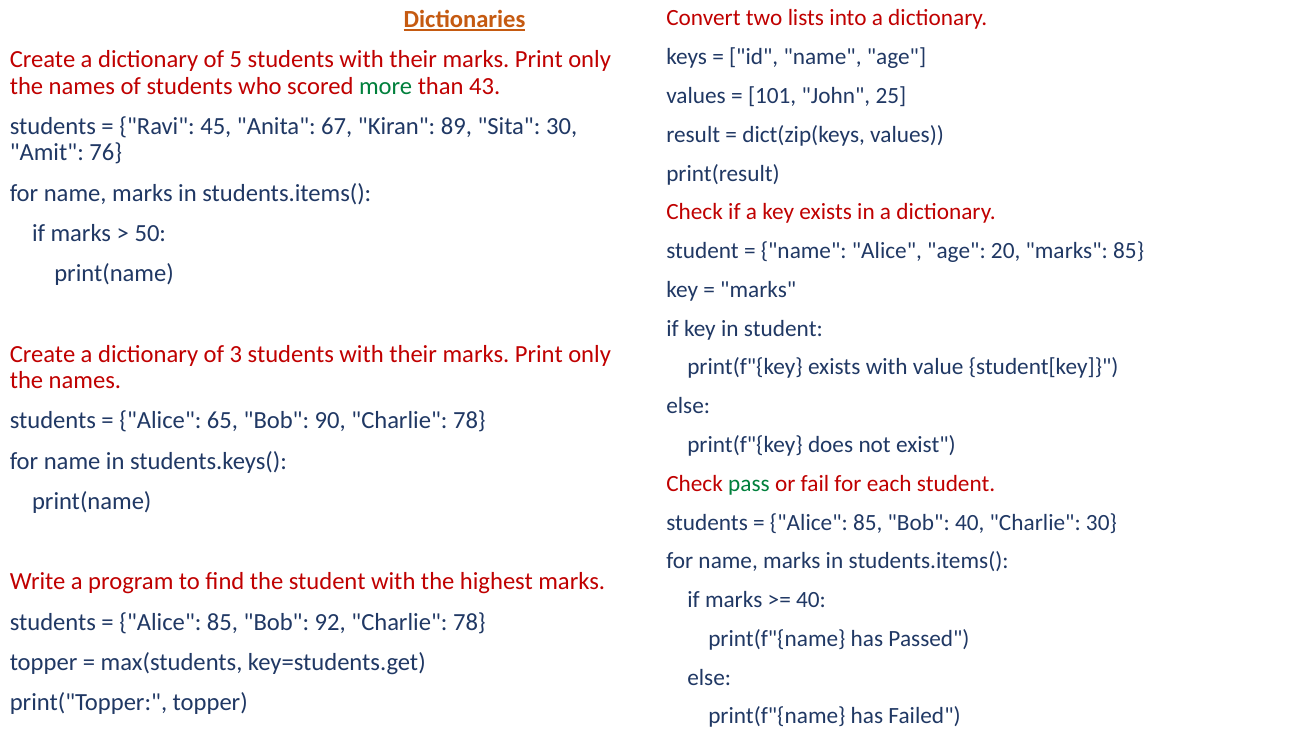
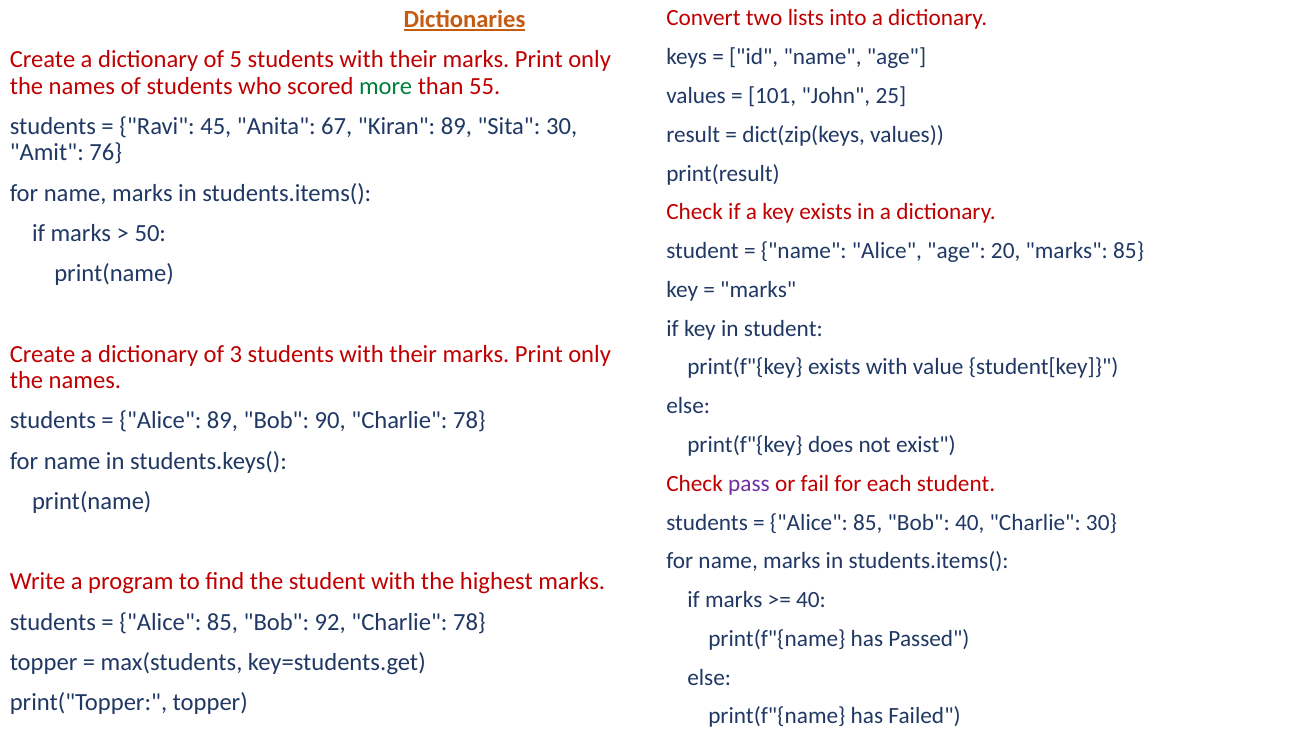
43: 43 -> 55 (485, 86)
Alice 65: 65 -> 89 (223, 421)
pass colour: green -> purple (749, 484)
